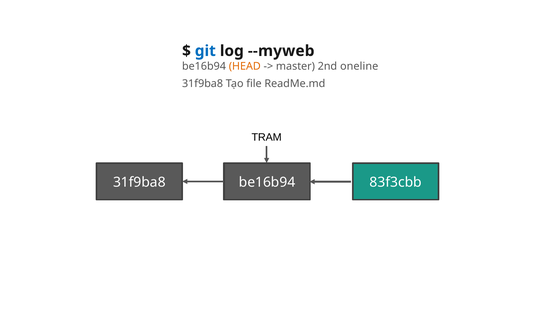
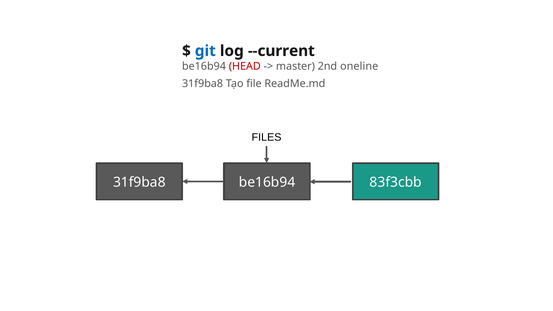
--myweb: --myweb -> --current (281, 51)
HEAD colour: orange -> red (245, 66)
TRAM: TRAM -> FILES (267, 137)
